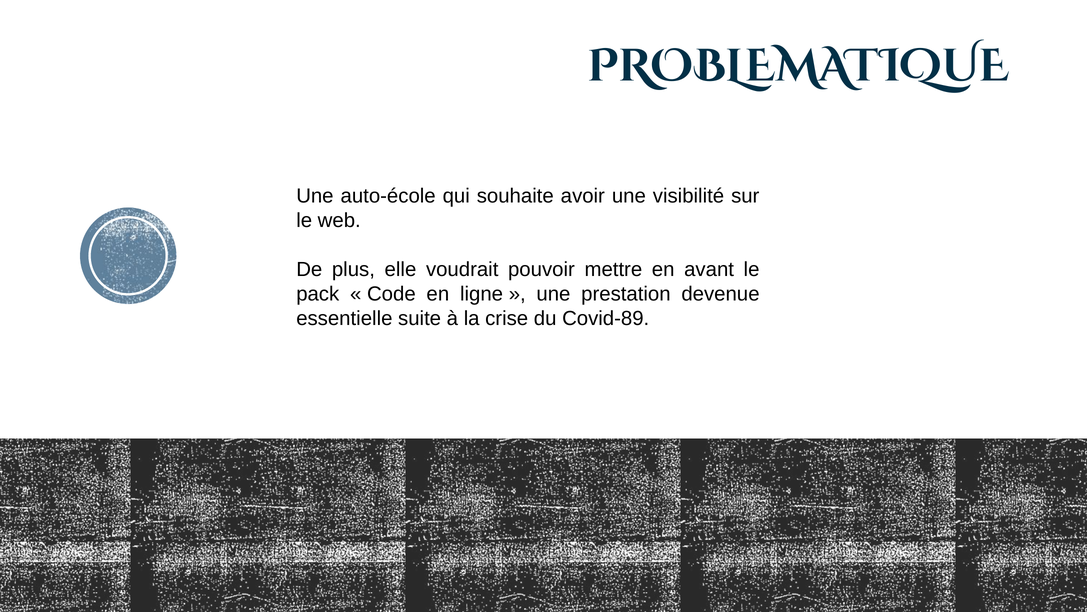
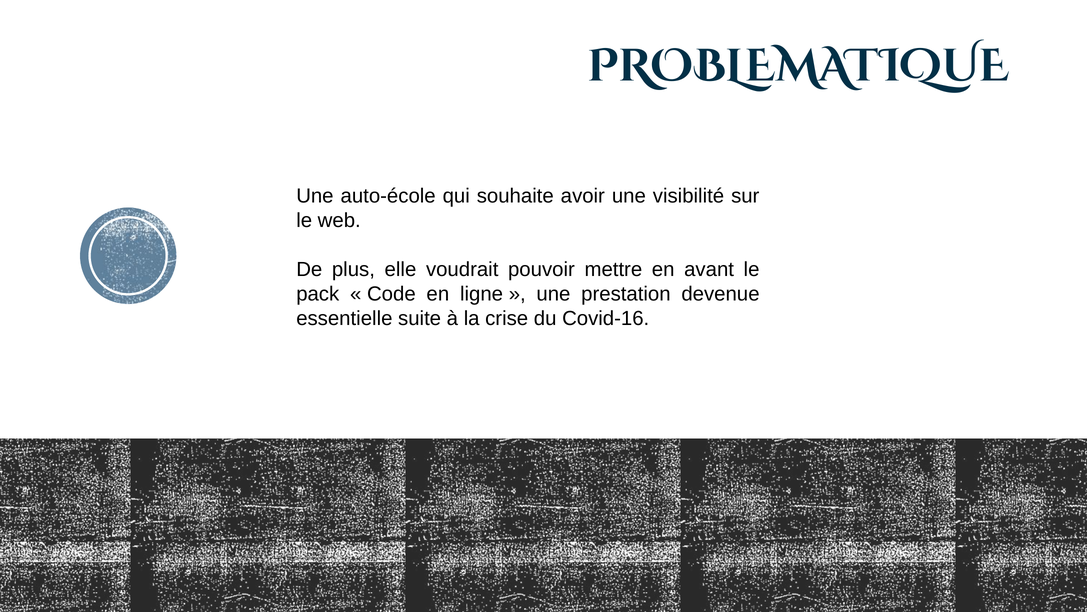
Covid-89: Covid-89 -> Covid-16 (606, 318)
